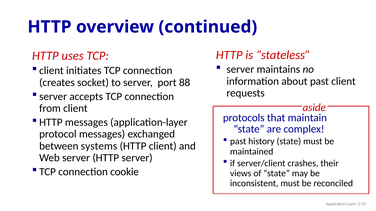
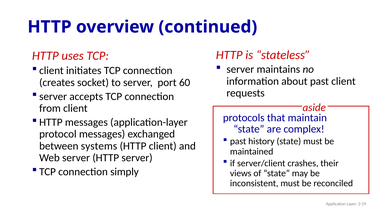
88: 88 -> 60 (185, 83)
cookie: cookie -> simply (124, 172)
